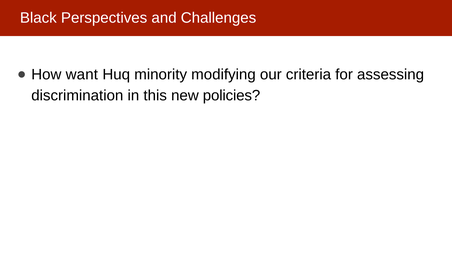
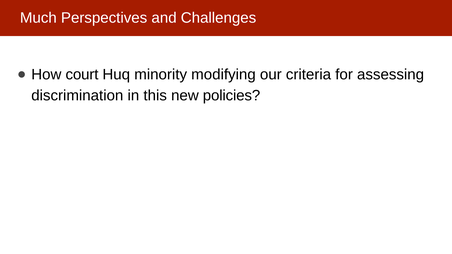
Black: Black -> Much (38, 18)
want: want -> court (82, 75)
